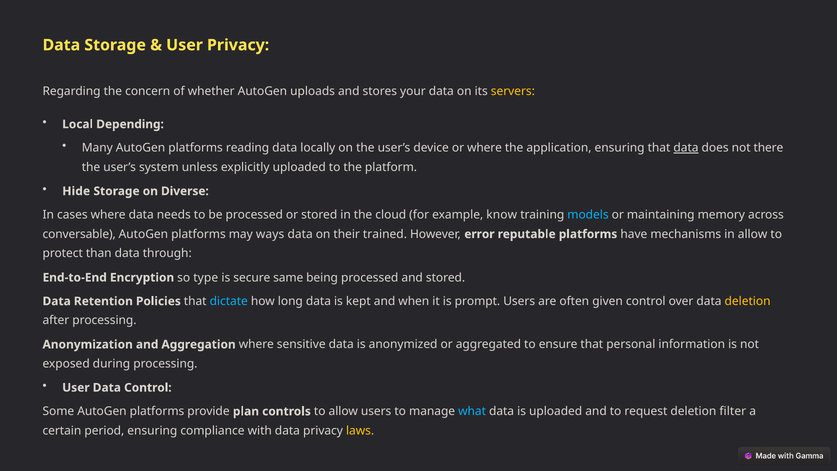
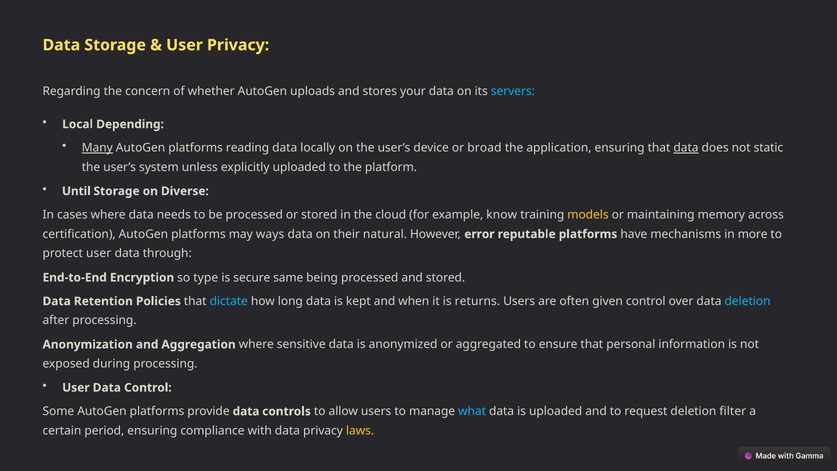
servers colour: yellow -> light blue (513, 91)
Many underline: none -> present (97, 148)
or where: where -> broad (484, 148)
there: there -> static (768, 148)
Hide: Hide -> Until (76, 191)
models colour: light blue -> yellow (588, 215)
conversable: conversable -> certification (79, 234)
trained: trained -> natural (385, 234)
in allow: allow -> more (753, 234)
protect than: than -> user (99, 253)
prompt: prompt -> returns (477, 301)
deletion colour: yellow -> light blue (748, 301)
provide plan: plan -> data (246, 411)
